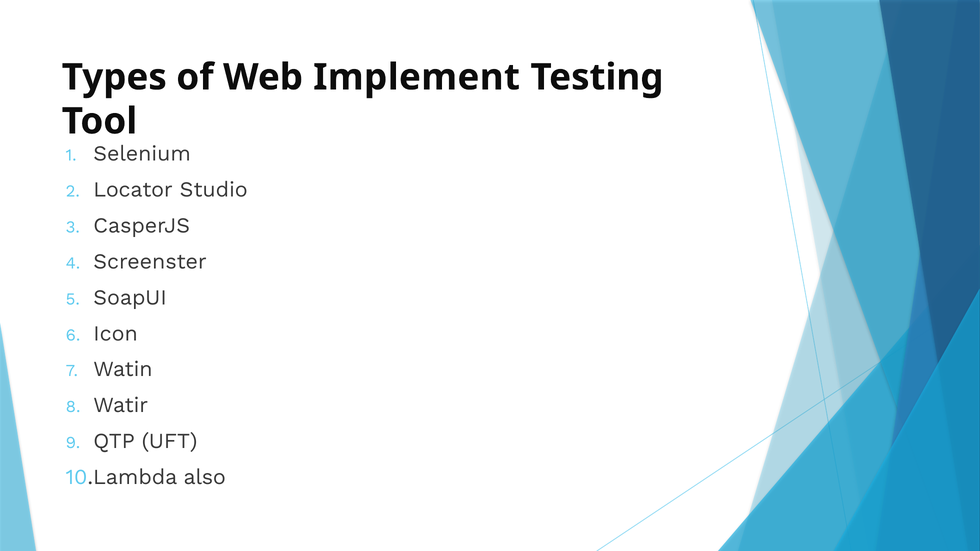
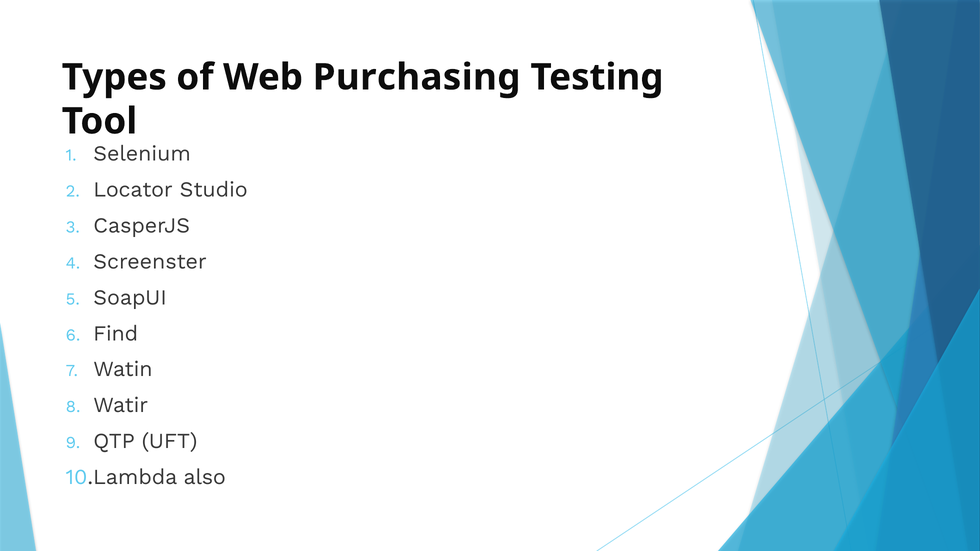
Implement: Implement -> Purchasing (417, 77)
Icon: Icon -> Find (116, 334)
